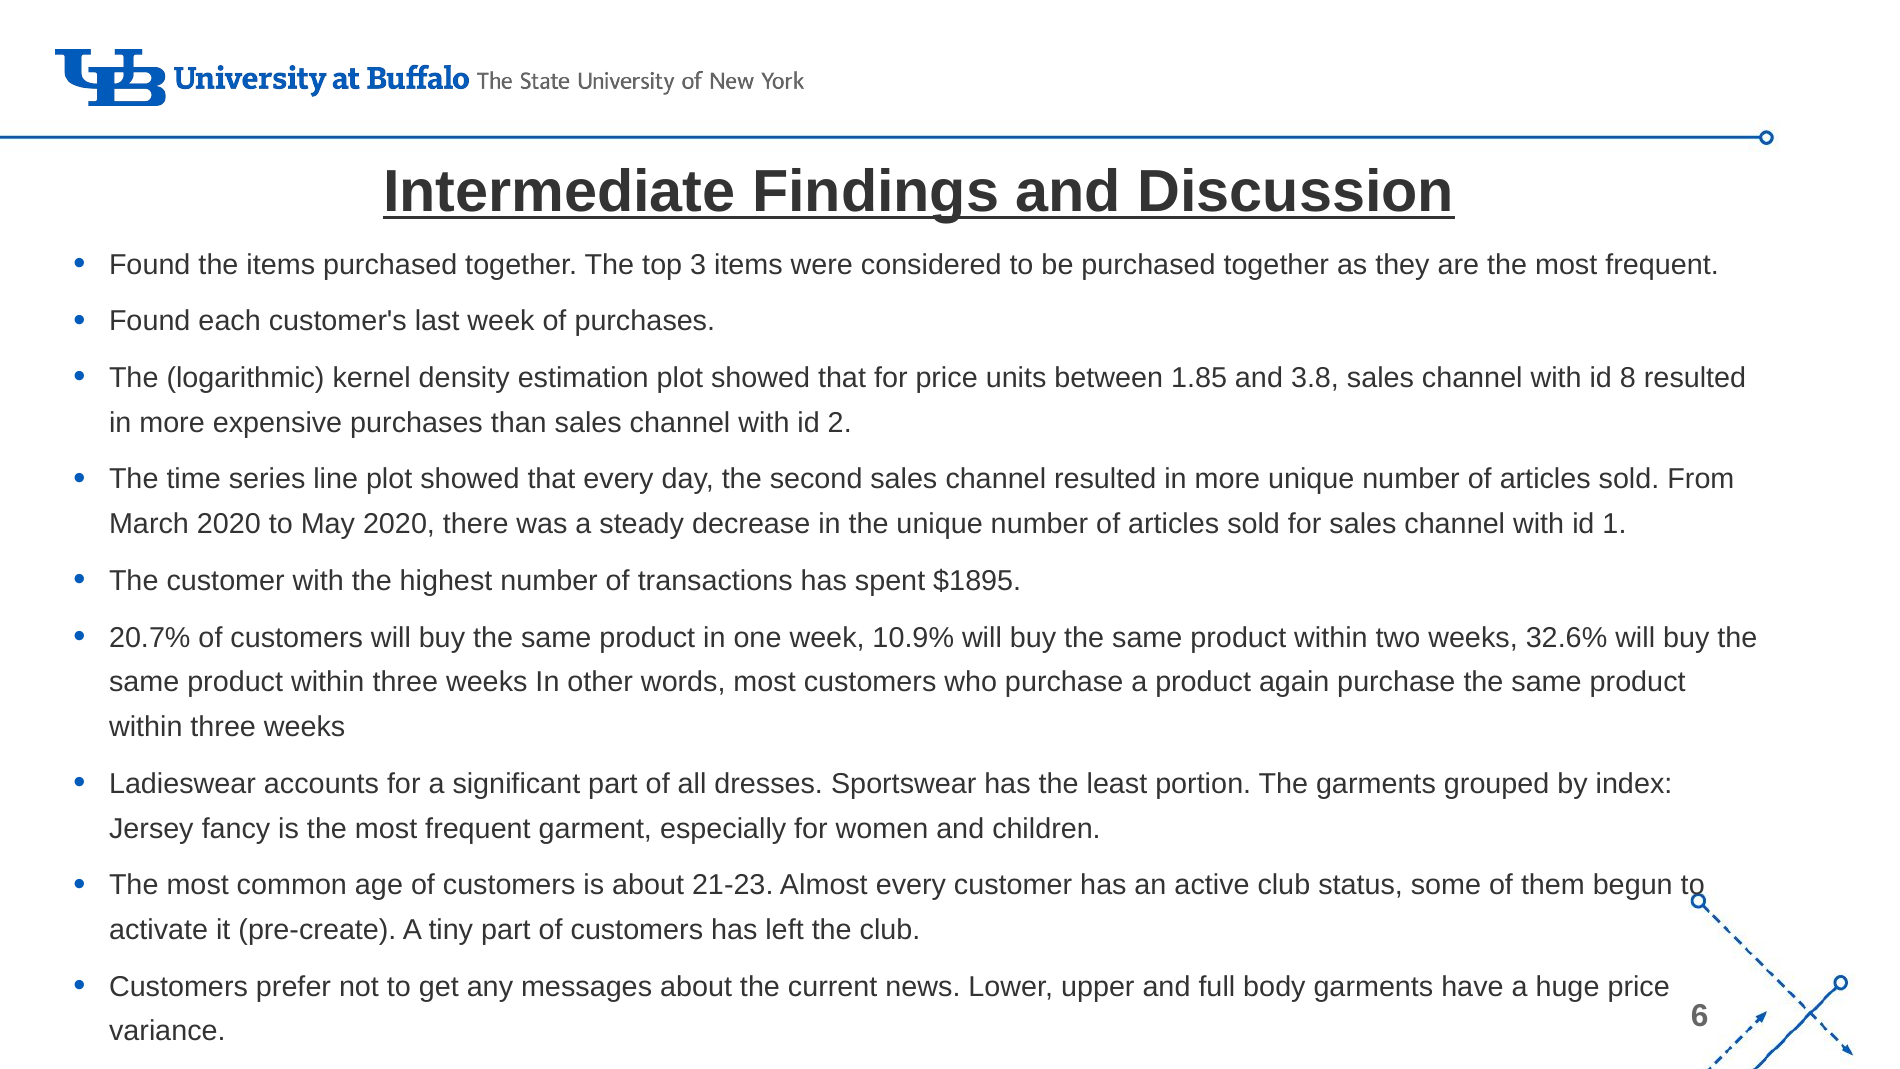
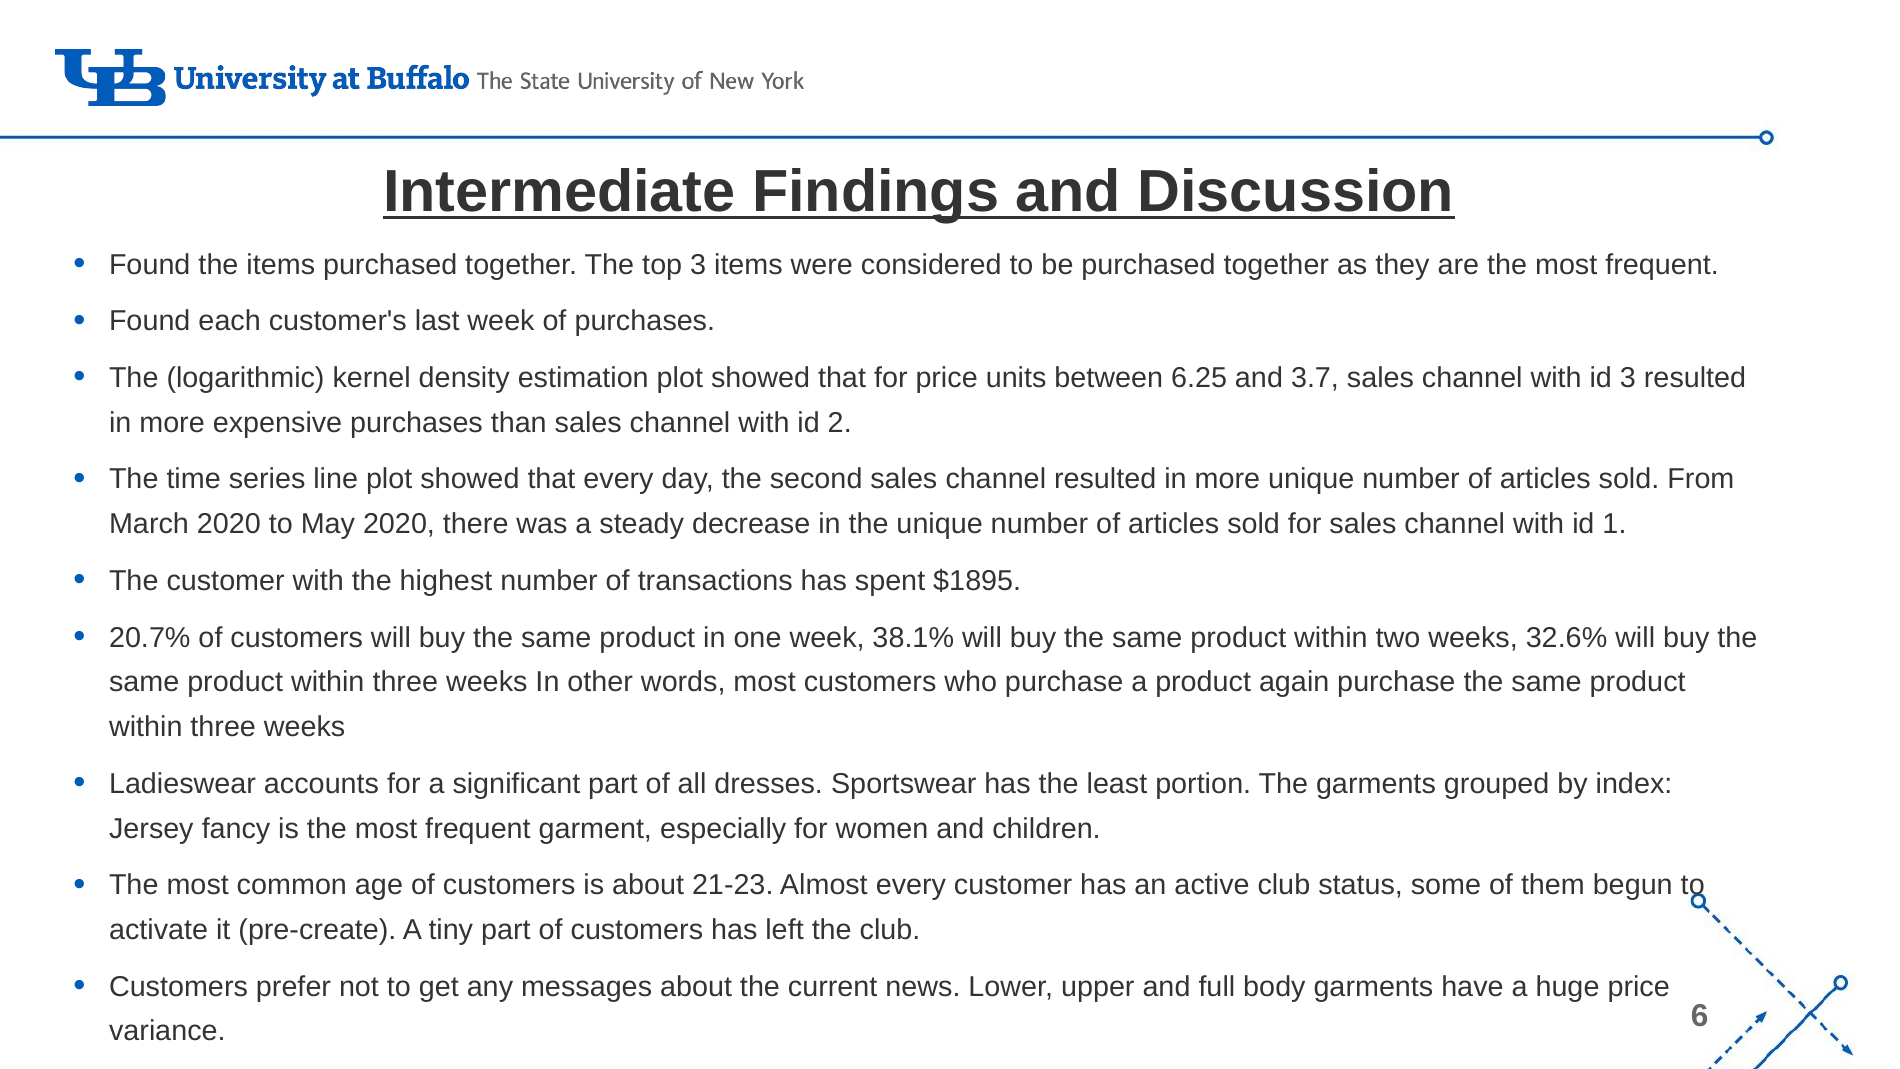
1.85: 1.85 -> 6.25 (1199, 378)
3.8: 3.8 -> 3.7 (1315, 378)
id 8: 8 -> 3 (1628, 378)
10.9%: 10.9% -> 38.1% (913, 637)
